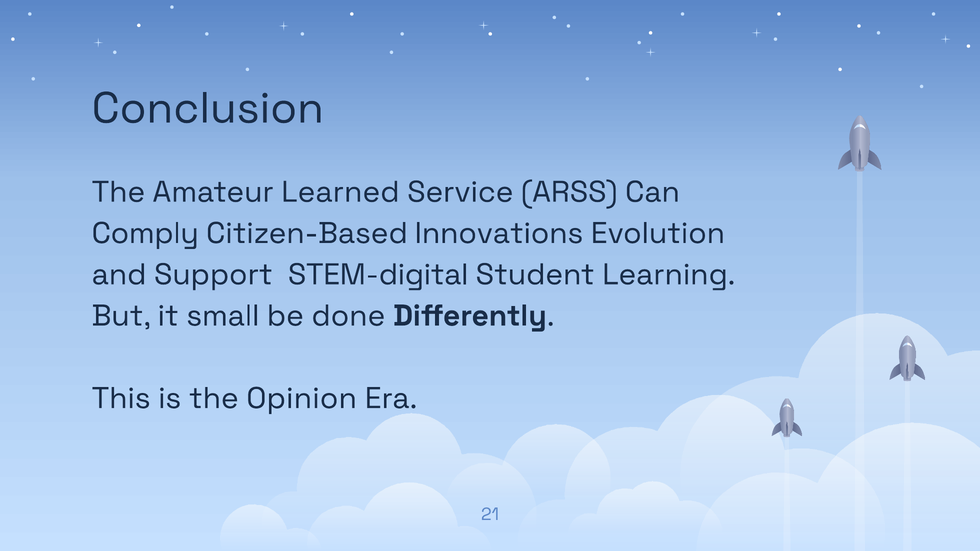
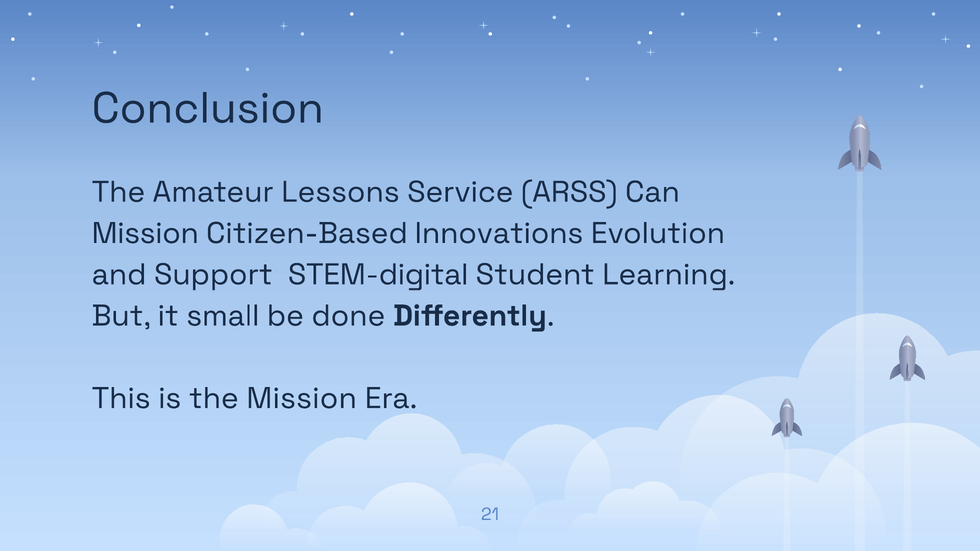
Learned: Learned -> Lessons (340, 192)
Comply: Comply -> Mission (145, 233)
the Opinion: Opinion -> Mission (302, 398)
